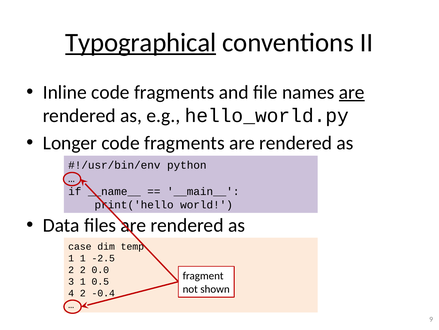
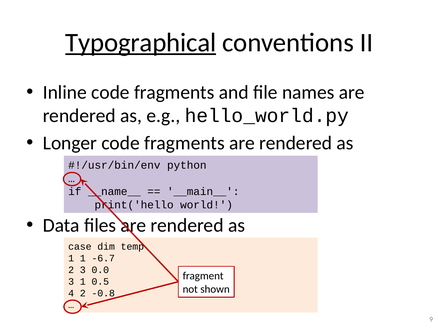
are underline: present -> none (352, 92)
-2.5: -2.5 -> -6.7 (103, 258)
2 2: 2 -> 3 (83, 269)
-0.4: -0.4 -> -0.8 (103, 293)
